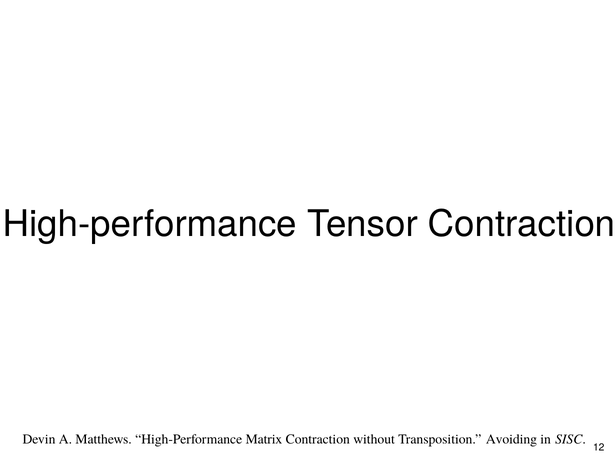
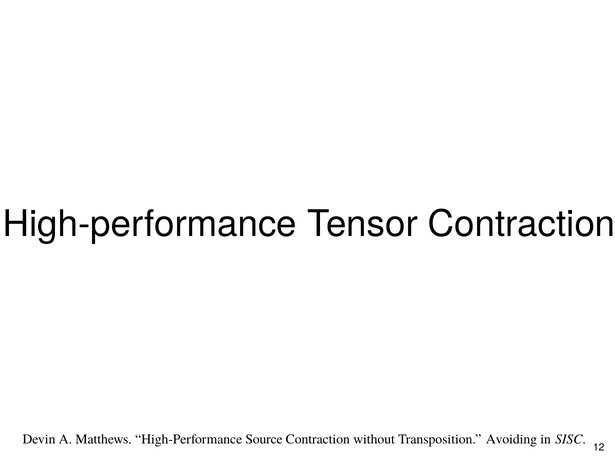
Matrix: Matrix -> Source (264, 440)
